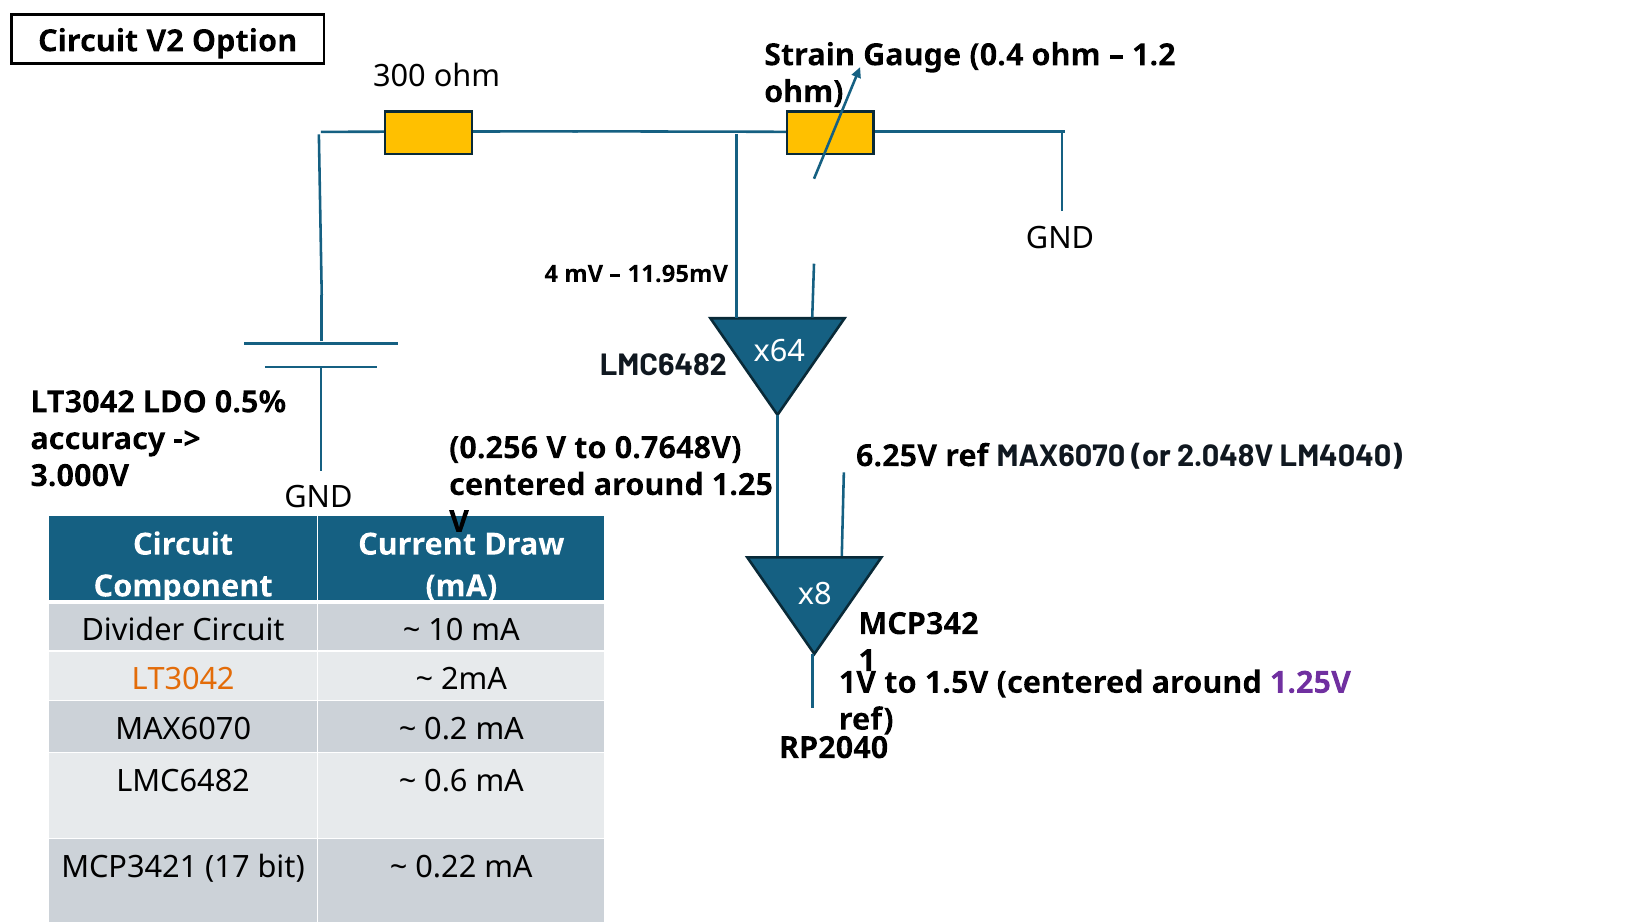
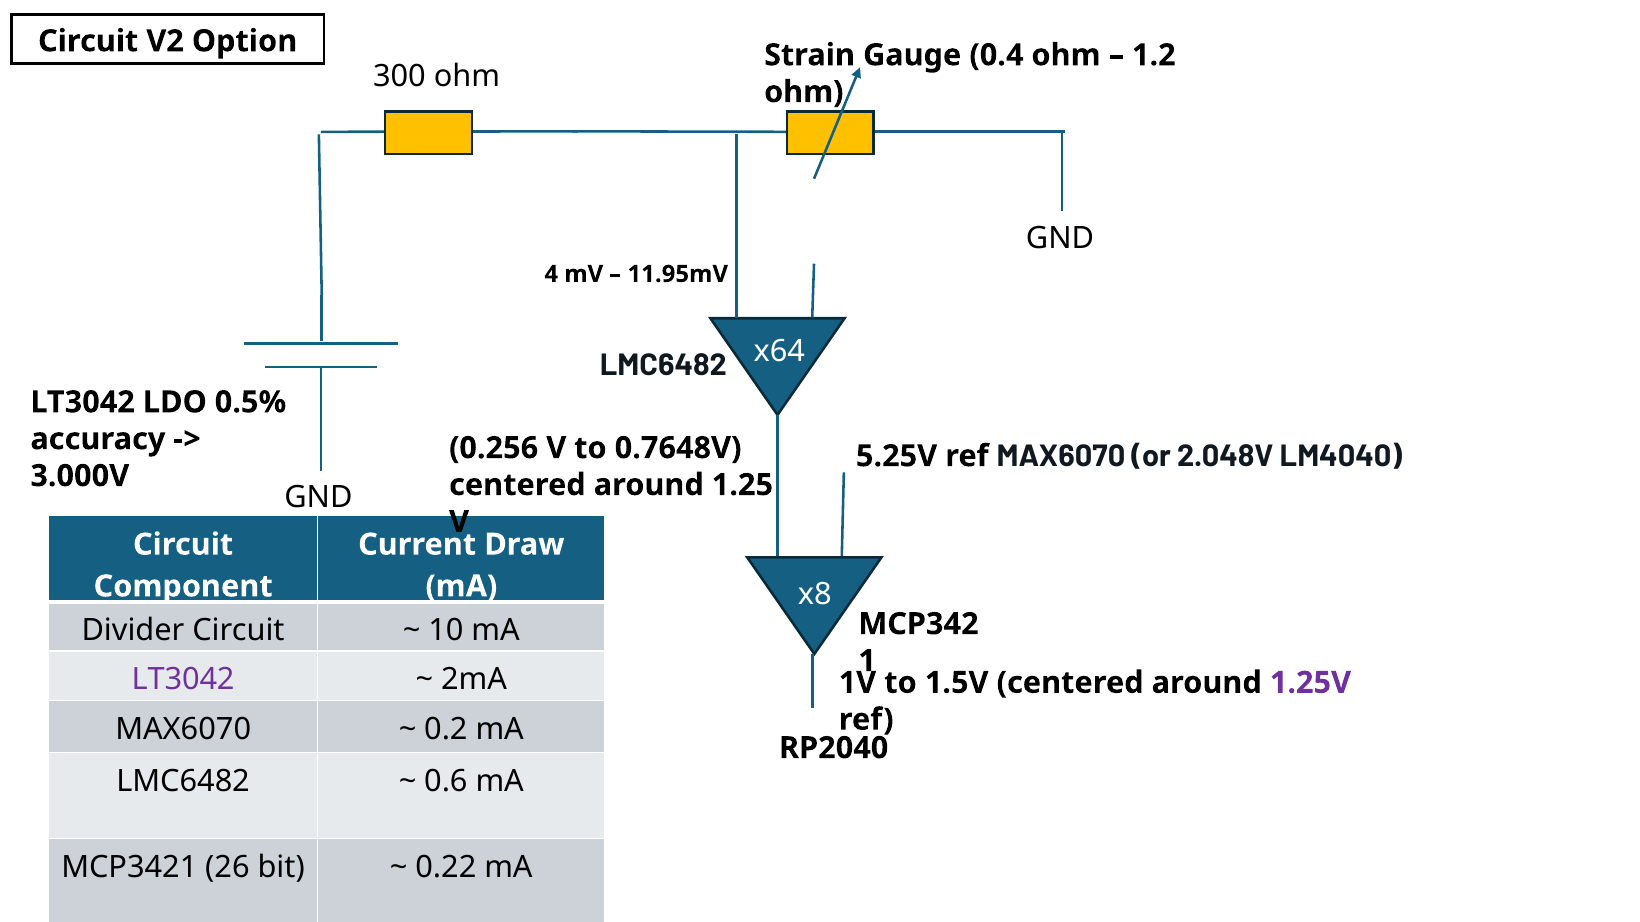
6.25V: 6.25V -> 5.25V (897, 456)
LT3042 colour: orange -> purple (183, 680)
17: 17 -> 26 (227, 868)
